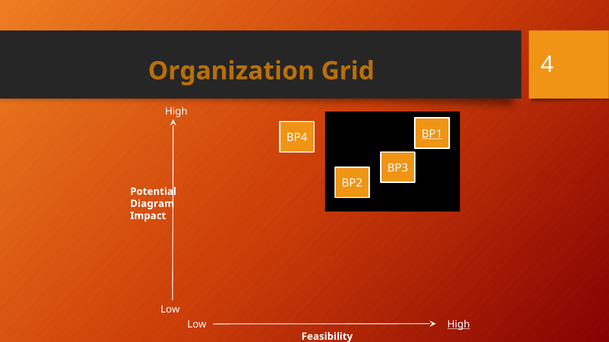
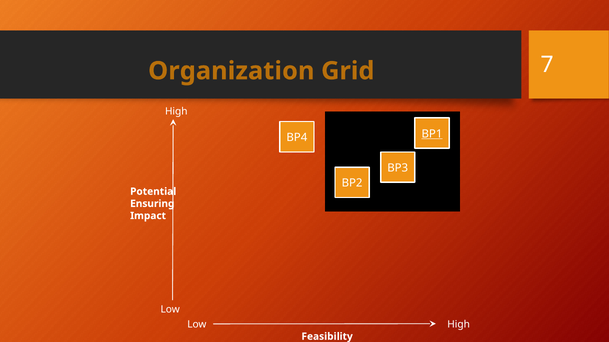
4: 4 -> 7 (547, 65)
Diagram: Diagram -> Ensuring (152, 204)
High underline: present -> none (459, 325)
